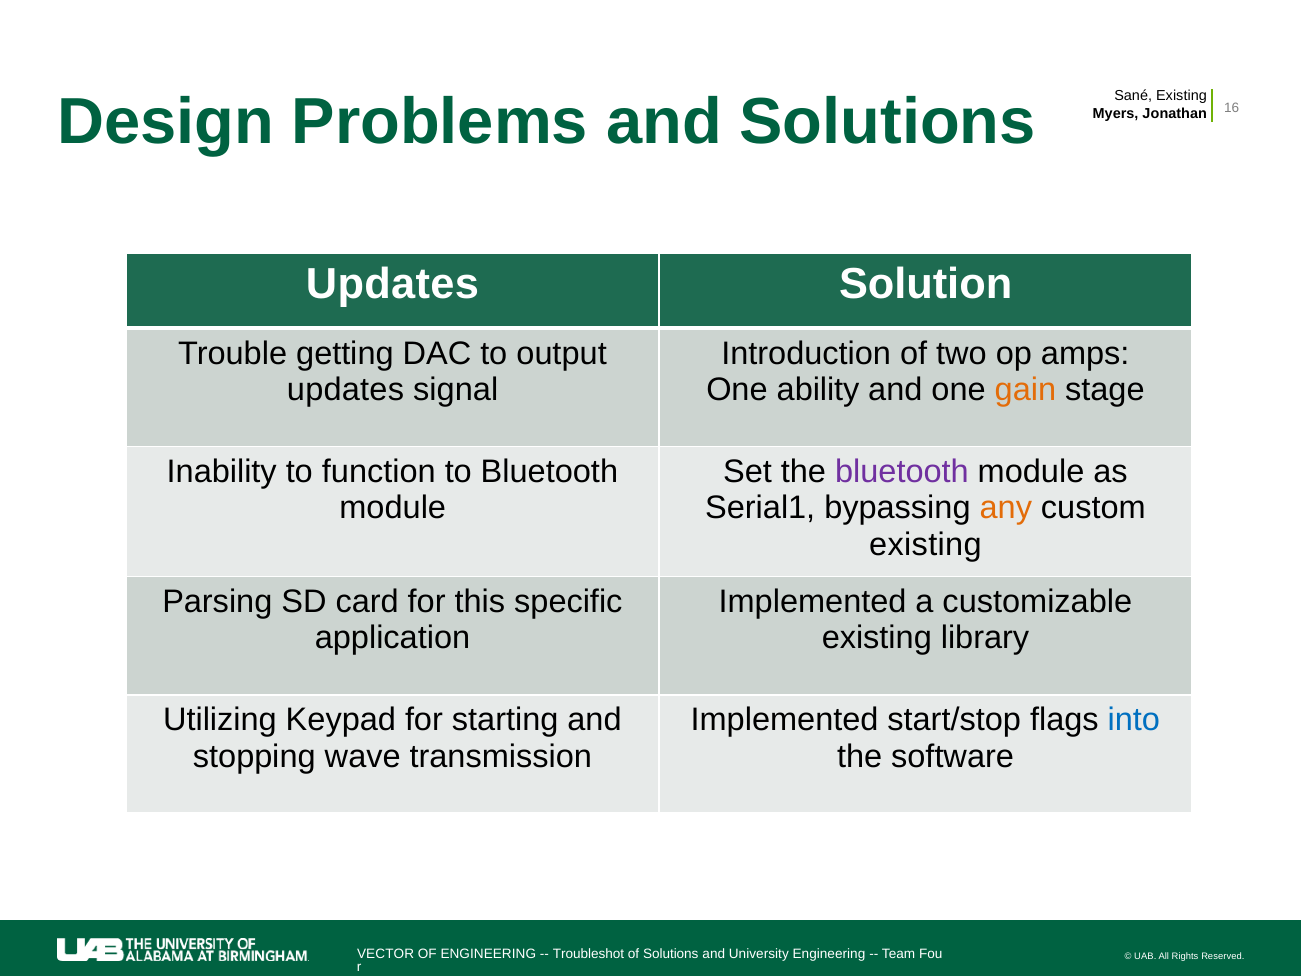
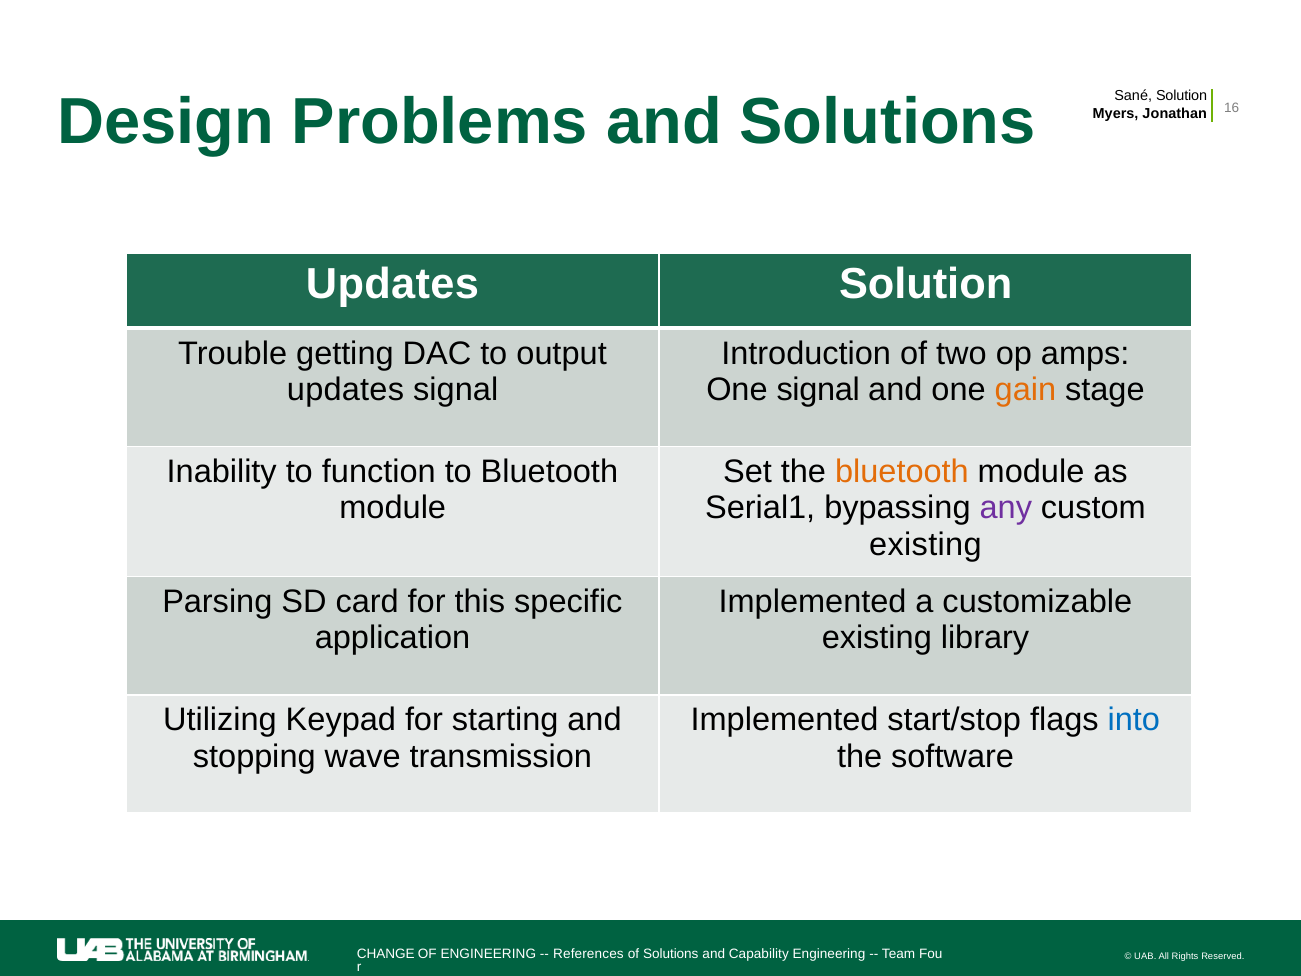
Sané Existing: Existing -> Solution (1182, 96)
One ability: ability -> signal (818, 390)
bluetooth colour: purple -> orange (902, 472)
any colour: orange -> purple (1006, 508)
VECTOR: VECTOR -> CHANGE (386, 953)
Troubleshot: Troubleshot -> References (588, 953)
University: University -> Capability (759, 953)
